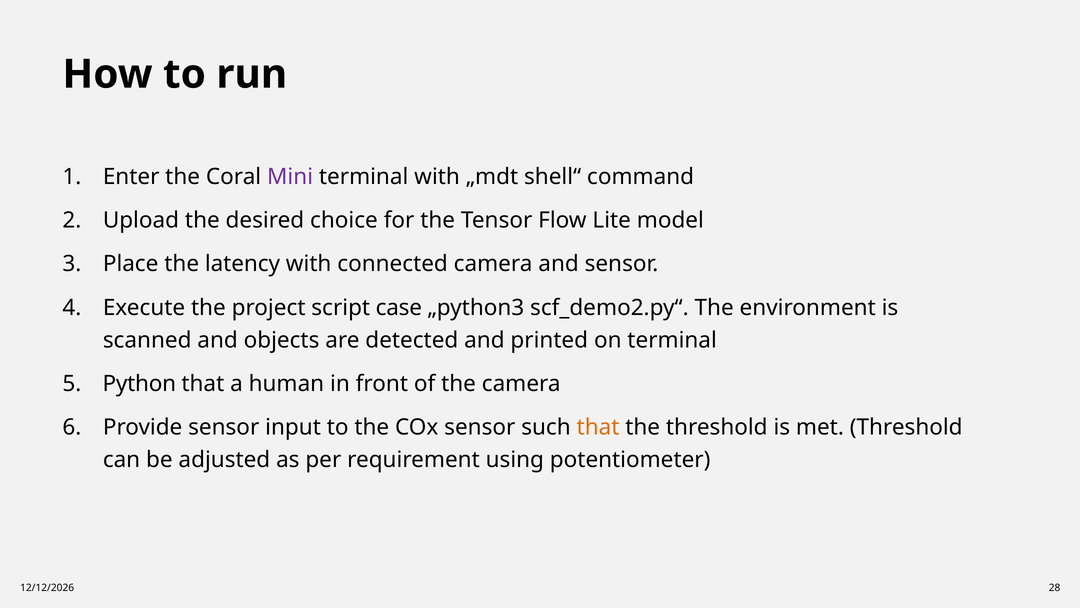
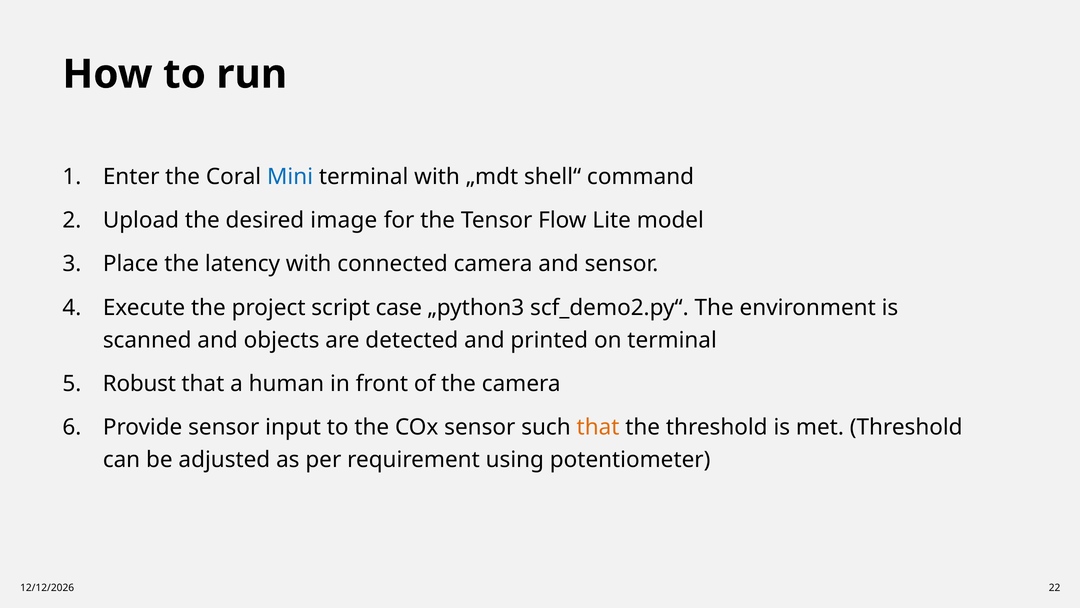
Mini colour: purple -> blue (290, 176)
choice: choice -> image (344, 220)
Python: Python -> Robust (139, 384)
28: 28 -> 22 (1055, 588)
